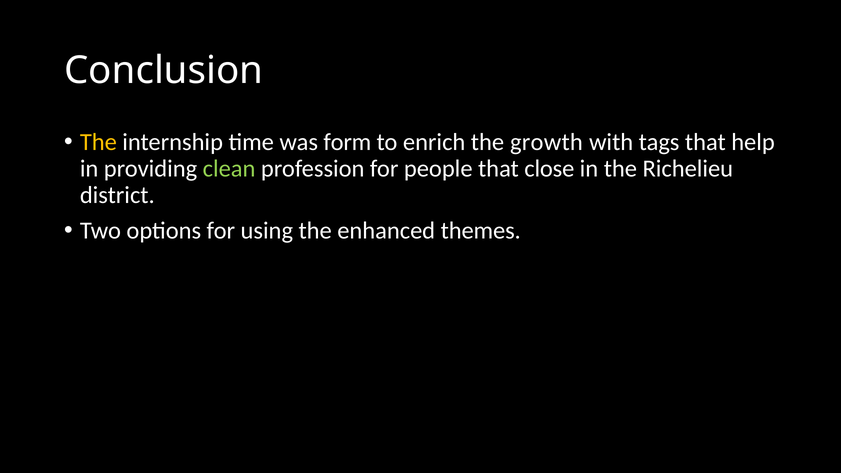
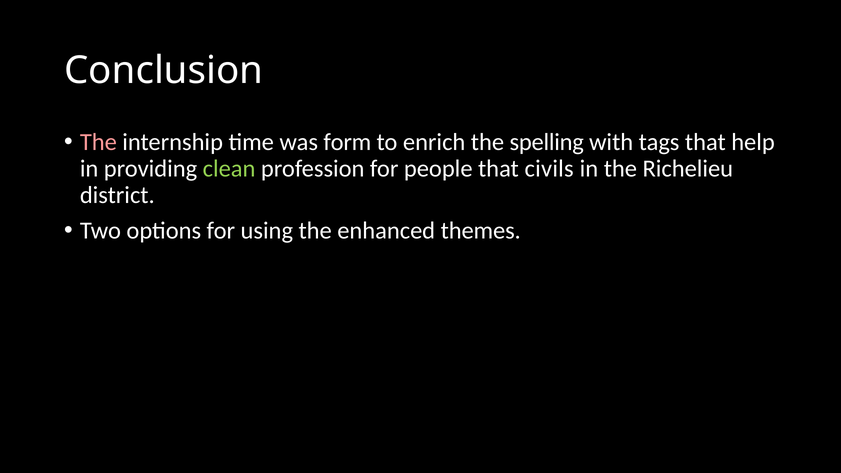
The colour: yellow -> pink (98, 142)
growth: growth -> spelling (547, 142)
close: close -> civils (549, 169)
